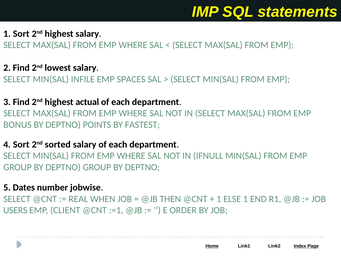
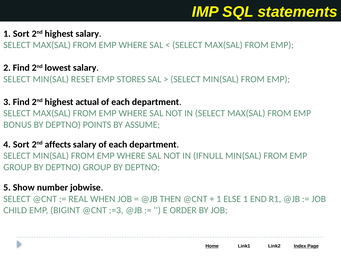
INFILE: INFILE -> RESET (83, 79)
SPACES: SPACES -> STORES (131, 79)
FASTEST: FASTEST -> ASSUME (142, 125)
sorted: sorted -> affects (58, 144)
Dates: Dates -> Show (24, 187)
USERS: USERS -> CHILD (15, 210)
CLIENT: CLIENT -> BIGINT (65, 210)
:=1: :=1 -> :=3 (116, 210)
